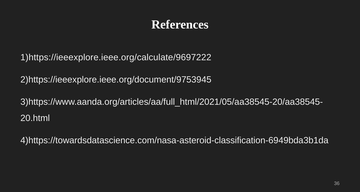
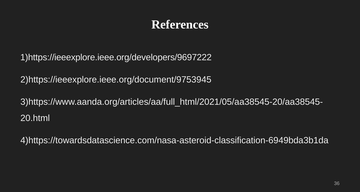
1)https://ieeexplore.ieee.org/calculate/9697222: 1)https://ieeexplore.ieee.org/calculate/9697222 -> 1)https://ieeexplore.ieee.org/developers/9697222 (116, 57)
